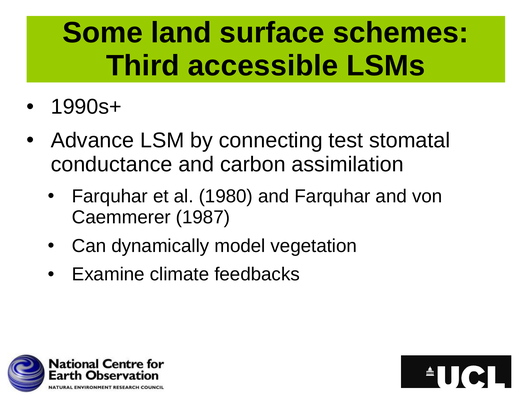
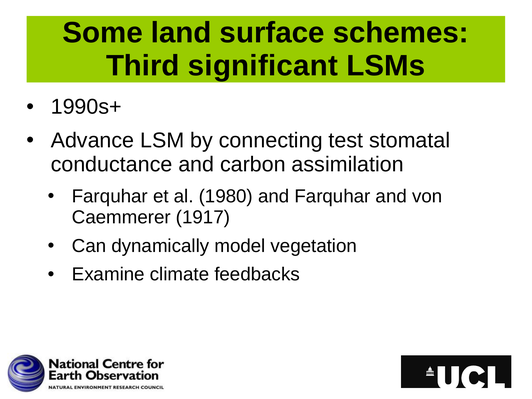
accessible: accessible -> significant (263, 66)
1987: 1987 -> 1917 (203, 217)
